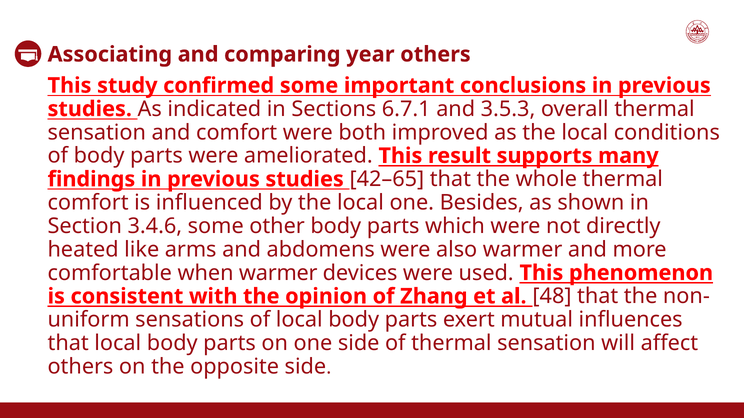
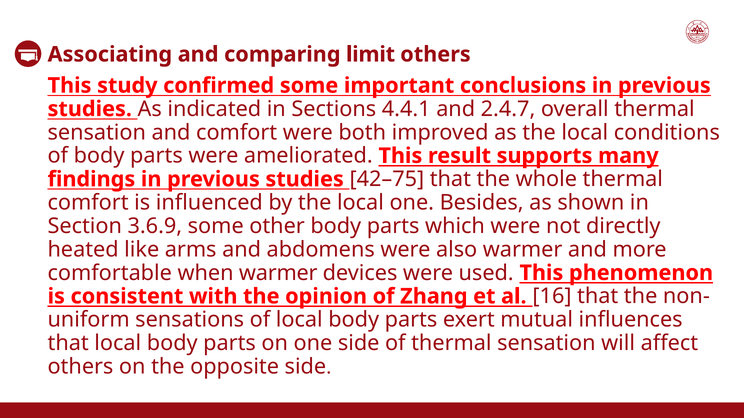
year: year -> limit (370, 54)
6.7.1: 6.7.1 -> 4.4.1 (406, 109)
3.5.3: 3.5.3 -> 2.4.7 (508, 109)
42–65: 42–65 -> 42–75 (387, 179)
3.4.6: 3.4.6 -> 3.6.9 (155, 226)
48: 48 -> 16 (552, 297)
